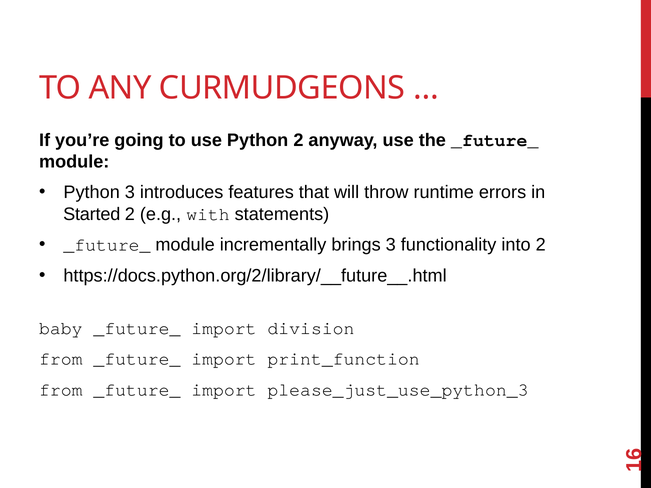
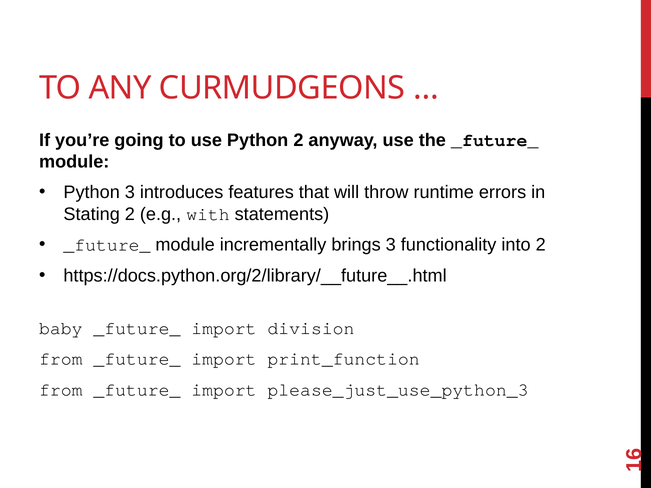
Started: Started -> Stating (92, 214)
